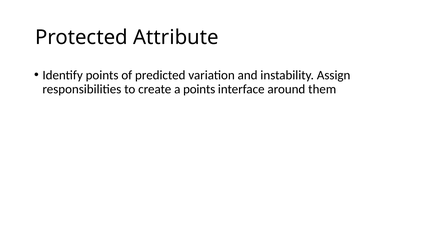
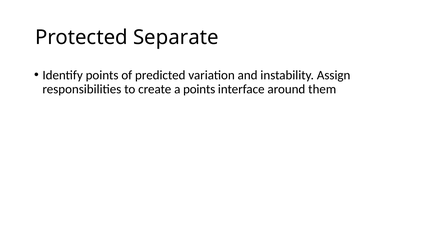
Attribute: Attribute -> Separate (176, 37)
